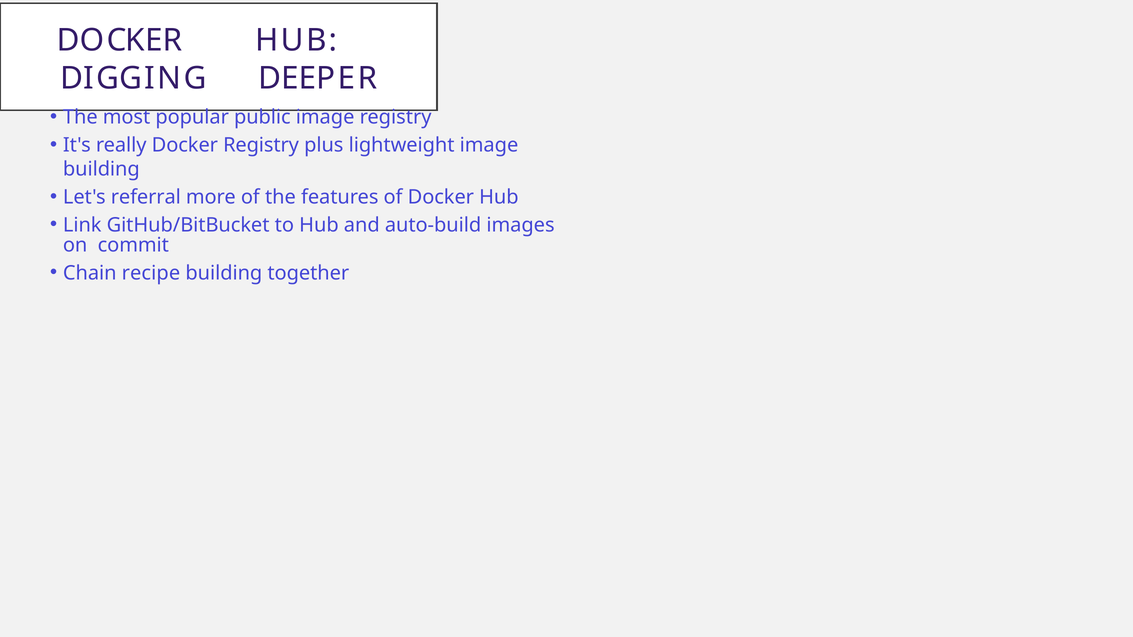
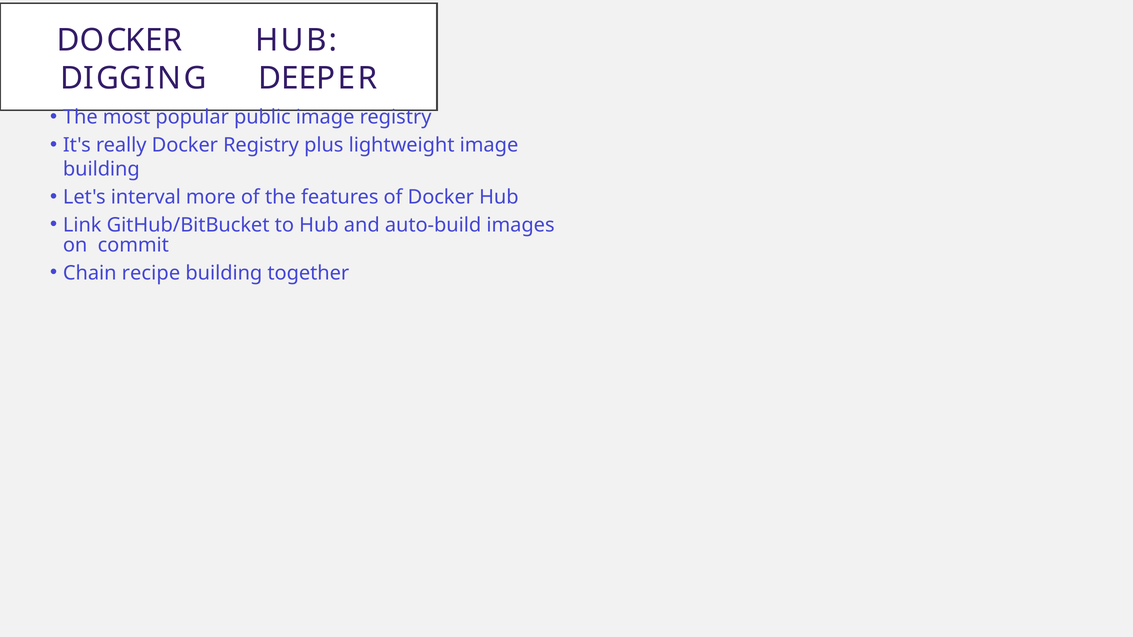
referral: referral -> interval (146, 197)
